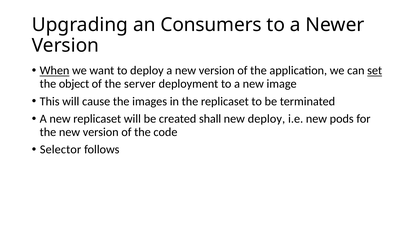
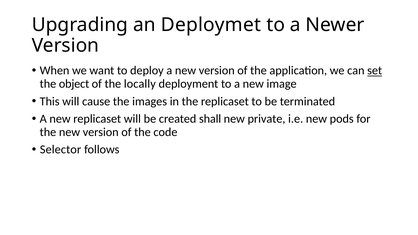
Consumers: Consumers -> Deploymet (211, 25)
When underline: present -> none (55, 71)
server: server -> locally (140, 84)
new deploy: deploy -> private (267, 119)
